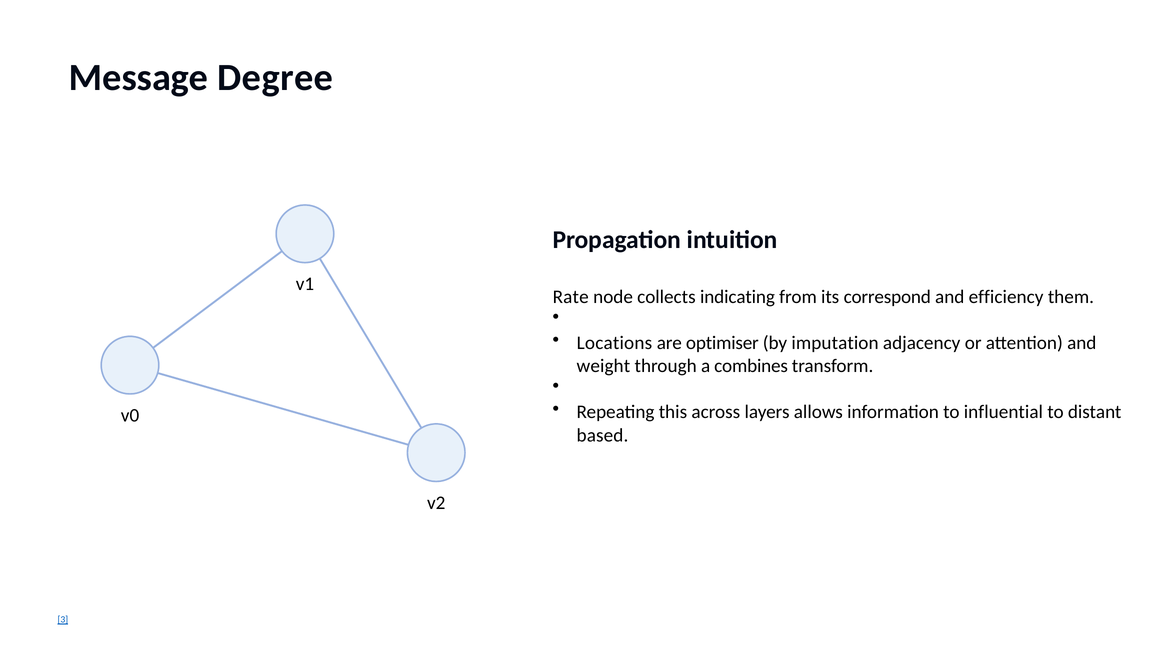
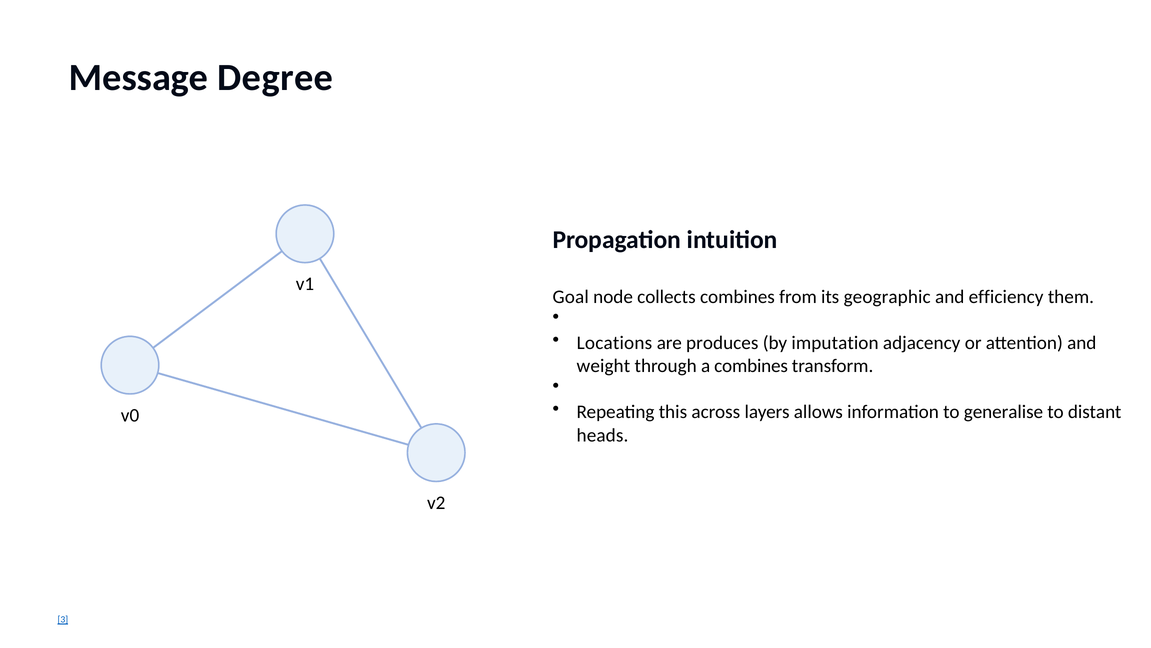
Rate: Rate -> Goal (571, 297)
collects indicating: indicating -> combines (737, 297)
correspond: correspond -> geographic (887, 297)
optimiser: optimiser -> produces (722, 343)
influential: influential -> generalise (1003, 412)
based: based -> heads (602, 435)
